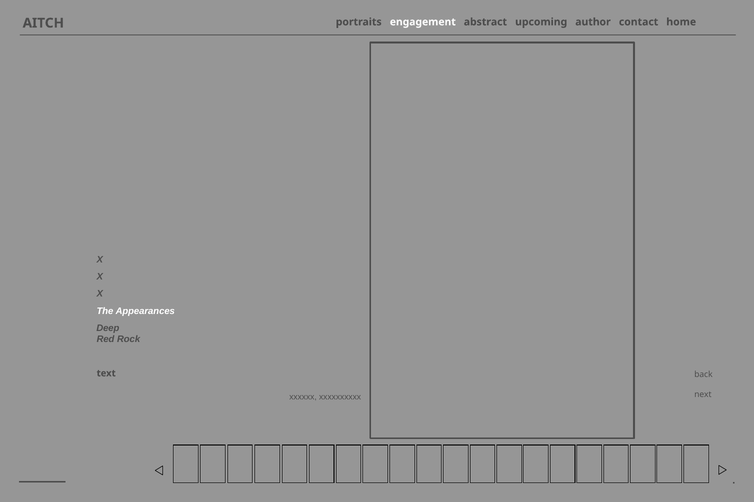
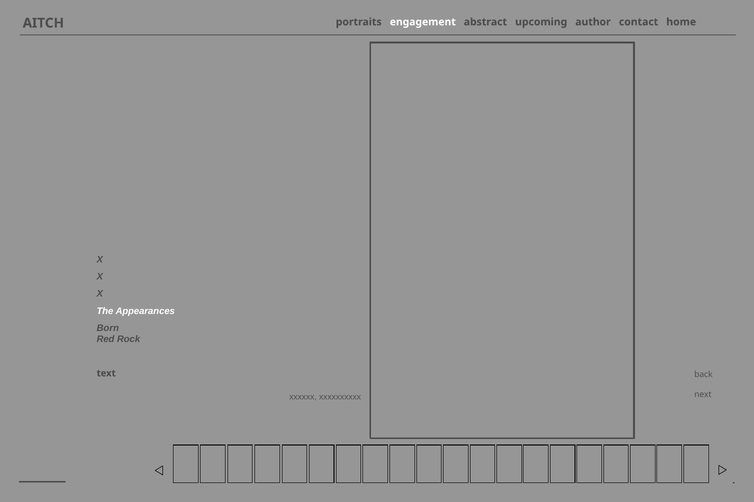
Deep: Deep -> Born (108, 328)
